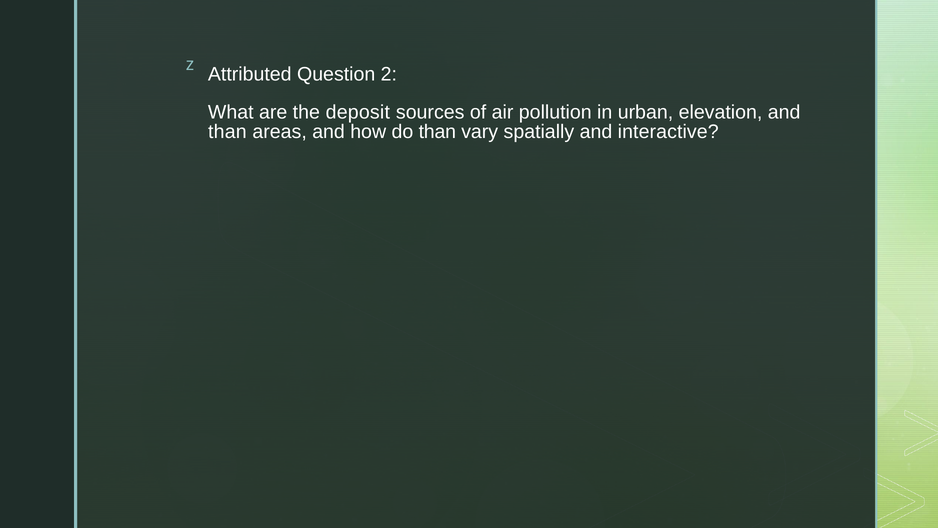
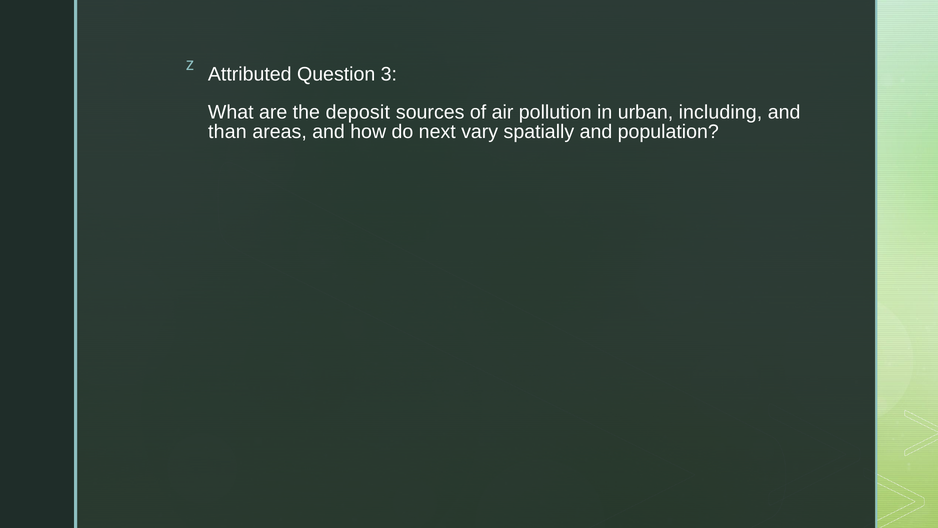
2: 2 -> 3 (389, 74)
elevation: elevation -> including (720, 112)
do than: than -> next (437, 131)
interactive: interactive -> population (668, 131)
